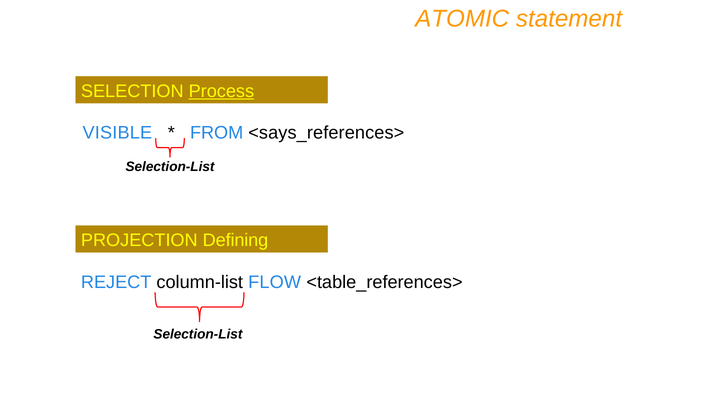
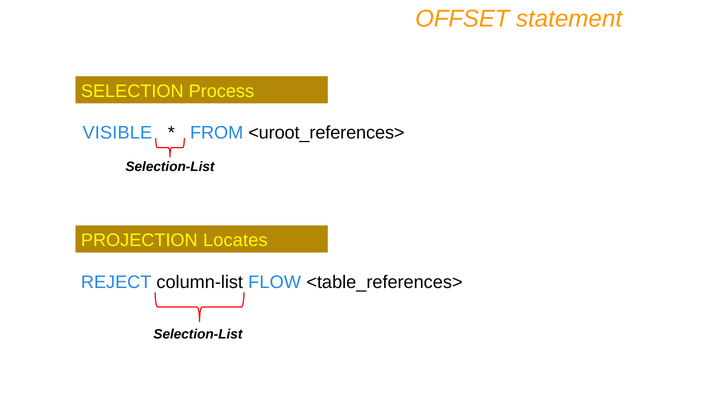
ATOMIC: ATOMIC -> OFFSET (462, 19)
Process underline: present -> none (221, 91)
<says_references>: <says_references> -> <uroot_references> (326, 133)
Defining: Defining -> Locates (235, 240)
